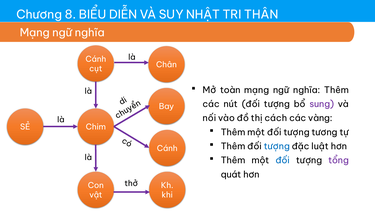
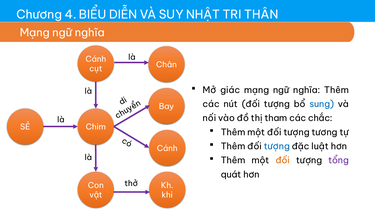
8: 8 -> 4 (71, 15)
toàn: toàn -> giác (230, 90)
sung colour: purple -> blue (322, 104)
cách: cách -> tham (276, 118)
vàng: vàng -> chắc (320, 118)
đối colour: blue -> orange (283, 160)
